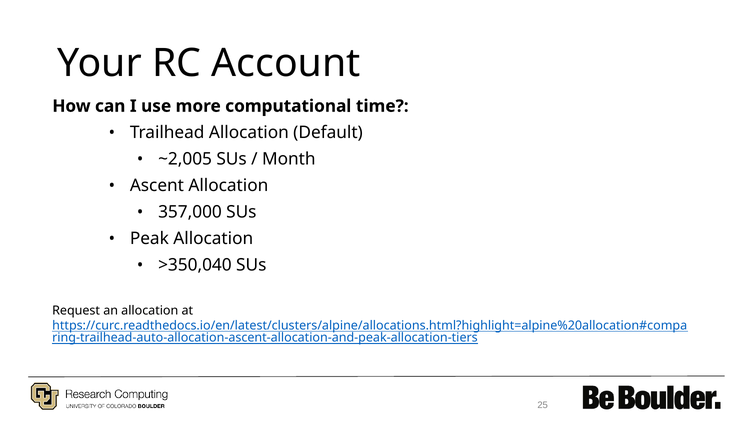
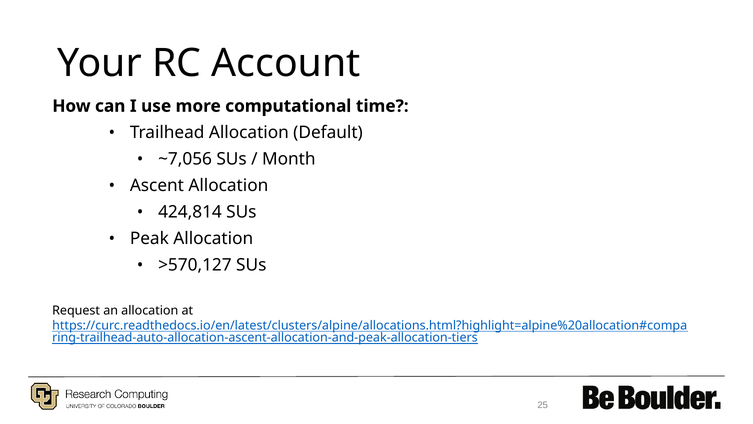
~2,005: ~2,005 -> ~7,056 (185, 159)
357,000: 357,000 -> 424,814 (190, 212)
>350,040: >350,040 -> >570,127 (195, 265)
